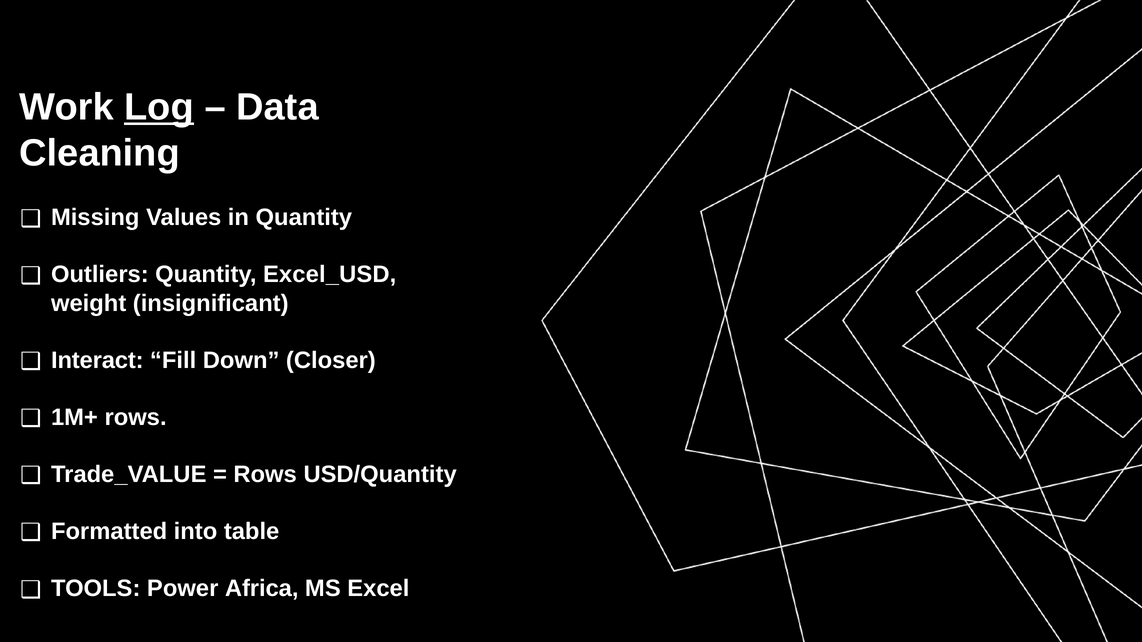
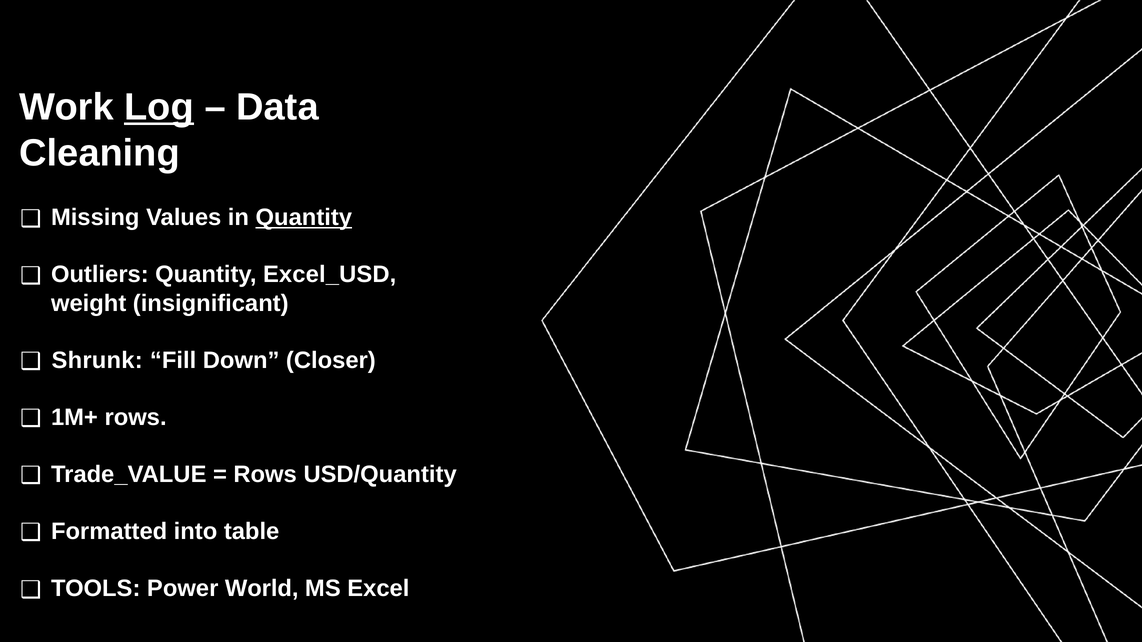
Quantity underline: none -> present (304, 218)
Interact: Interact -> Shrunk (97, 360)
Africa: Africa -> World (262, 589)
